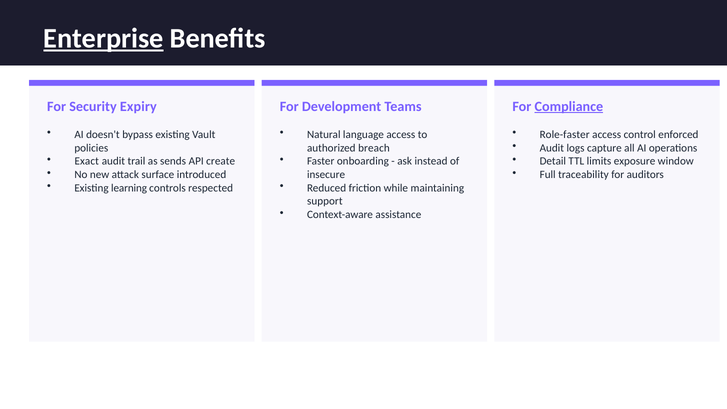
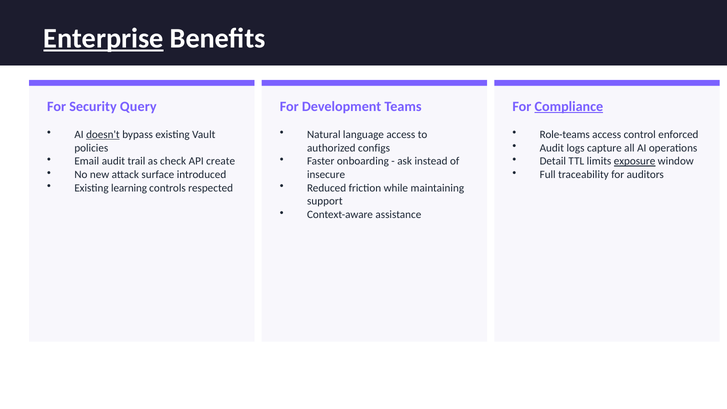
Expiry: Expiry -> Query (138, 106)
doesn't underline: none -> present (103, 135)
Role-faster: Role-faster -> Role-teams (565, 135)
breach: breach -> configs (374, 148)
Exact: Exact -> Email (87, 161)
sends: sends -> check (173, 161)
exposure underline: none -> present (635, 161)
